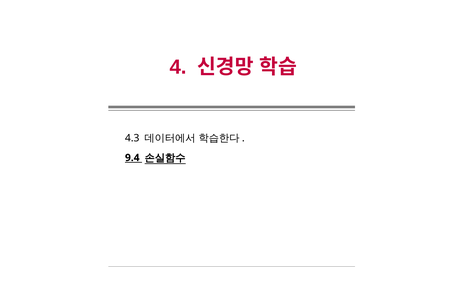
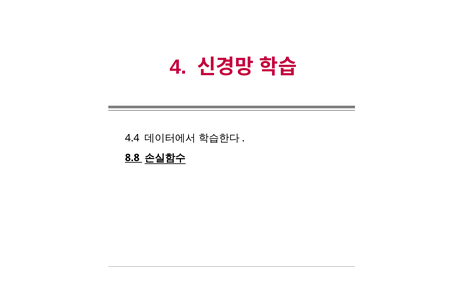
4.3: 4.3 -> 4.4 (132, 138)
9.4: 9.4 -> 8.8 (132, 158)
